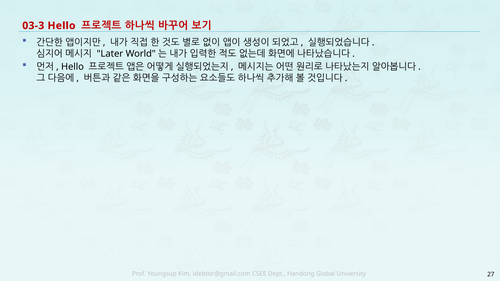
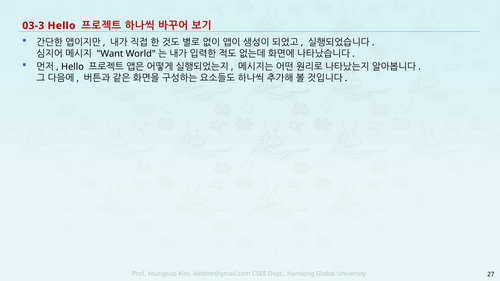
Later: Later -> Want (110, 54)
